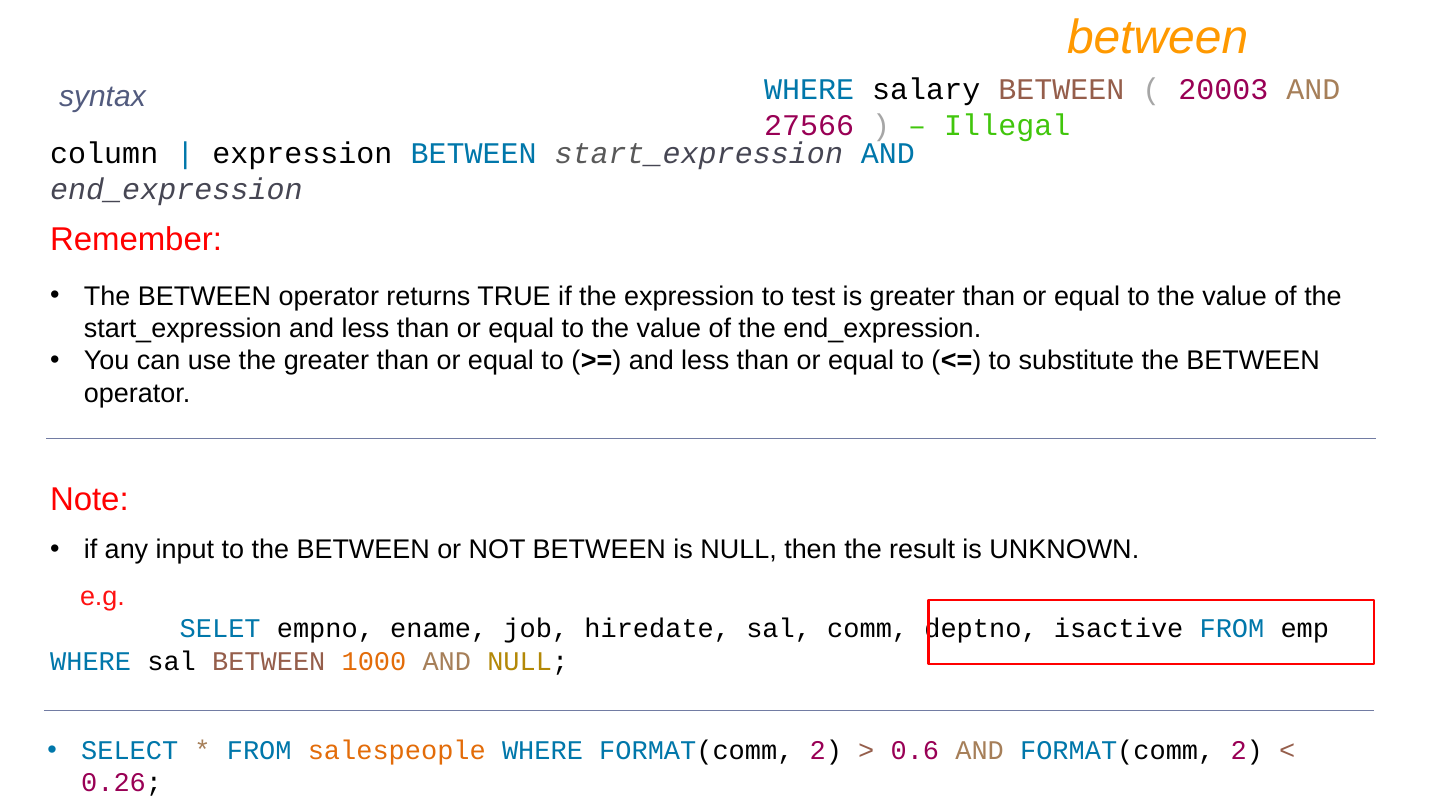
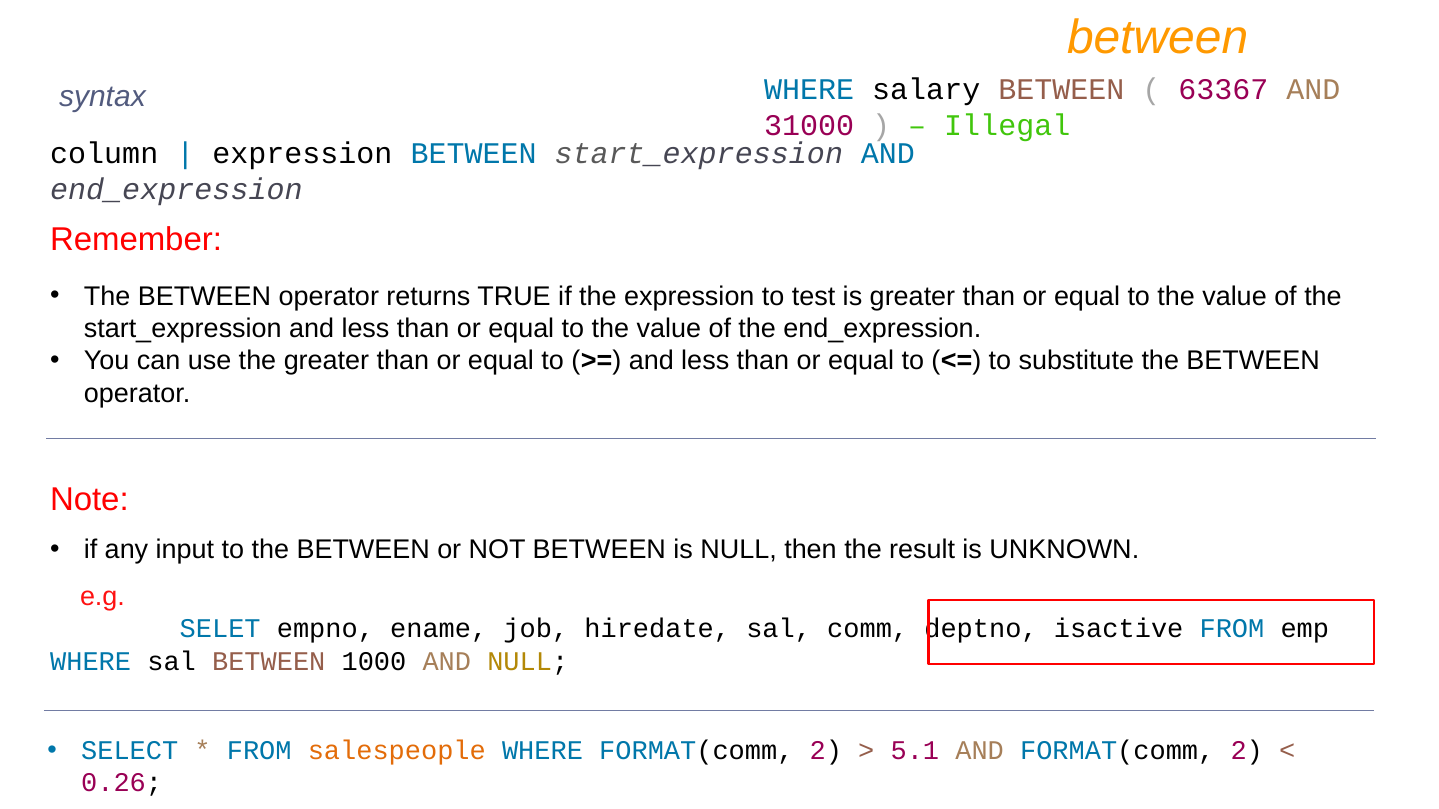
20003: 20003 -> 63367 (1223, 90)
27566: 27566 -> 31000 (809, 126)
1000 colour: orange -> black (374, 661)
0.6: 0.6 -> 5.1 (915, 751)
